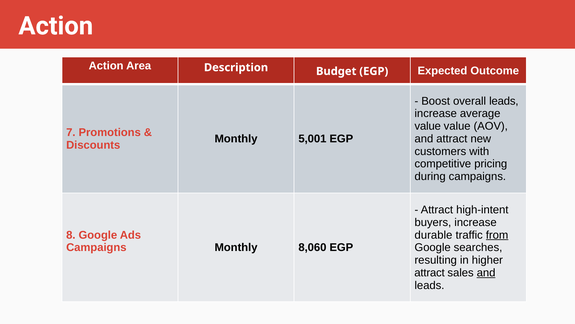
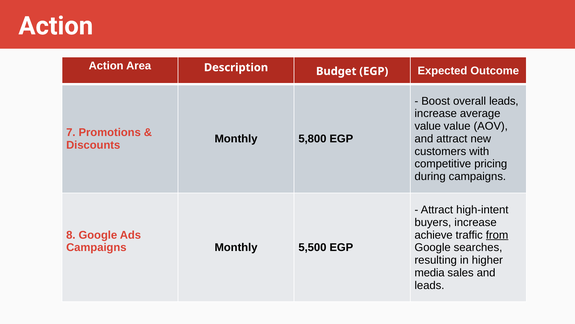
5,001: 5,001 -> 5,800 (312, 139)
durable: durable -> achieve (434, 235)
8,060: 8,060 -> 5,500 (312, 247)
attract: attract -> media (430, 272)
and underline: present -> none (486, 272)
